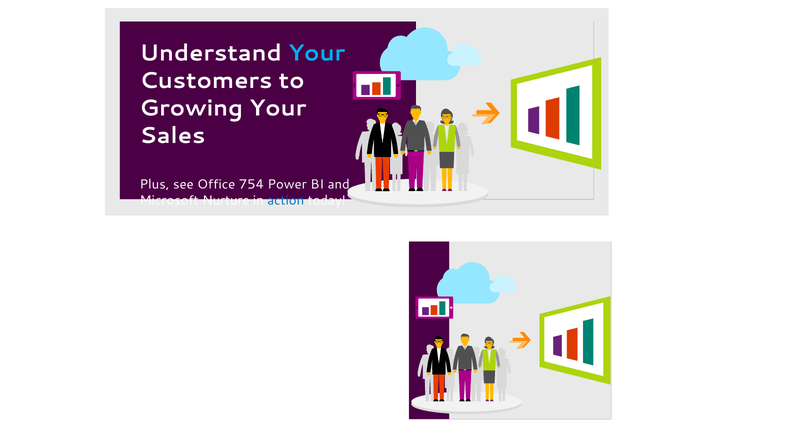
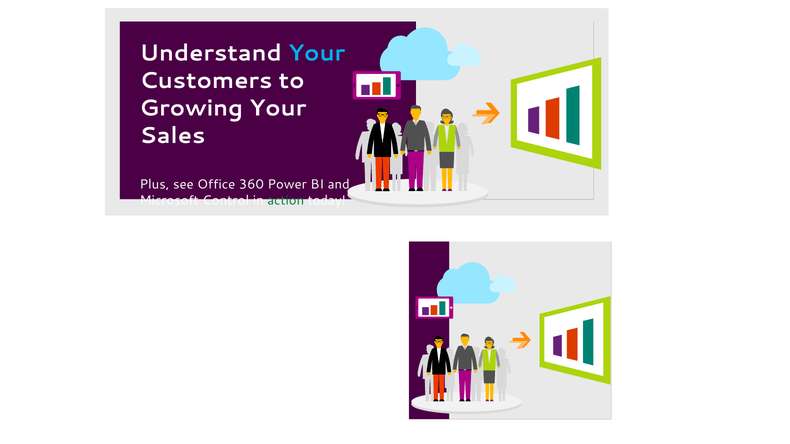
754: 754 -> 360 (251, 185)
Nurture: Nurture -> Control (226, 200)
action colour: blue -> green (286, 200)
